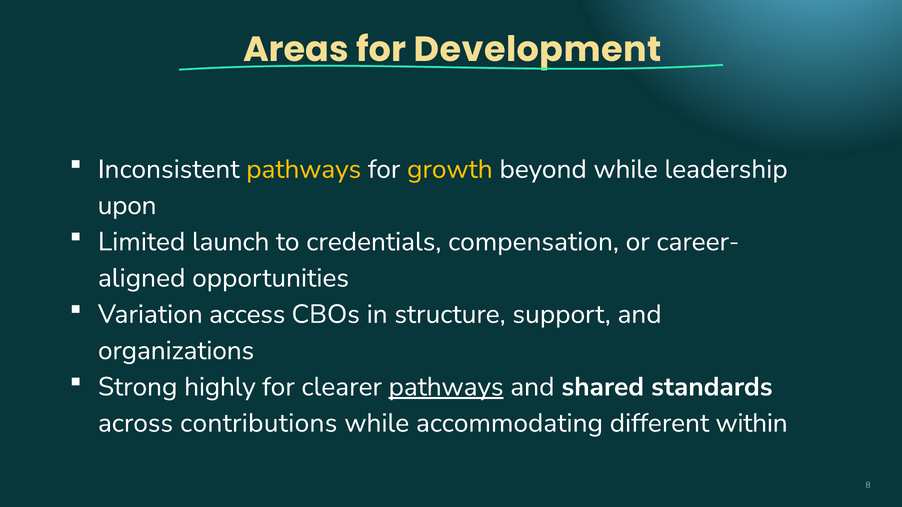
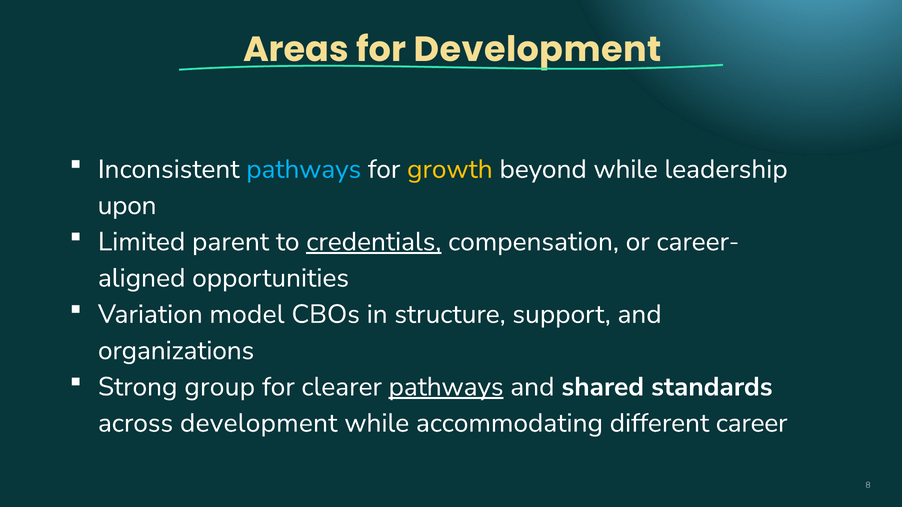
pathways colour: yellow -> light blue (304, 169)
launch: launch -> parent (231, 242)
credentials underline: none -> present (374, 242)
access: access -> model (247, 314)
highly: highly -> group (220, 387)
across contributions: contributions -> development (259, 423)
within: within -> career (752, 423)
